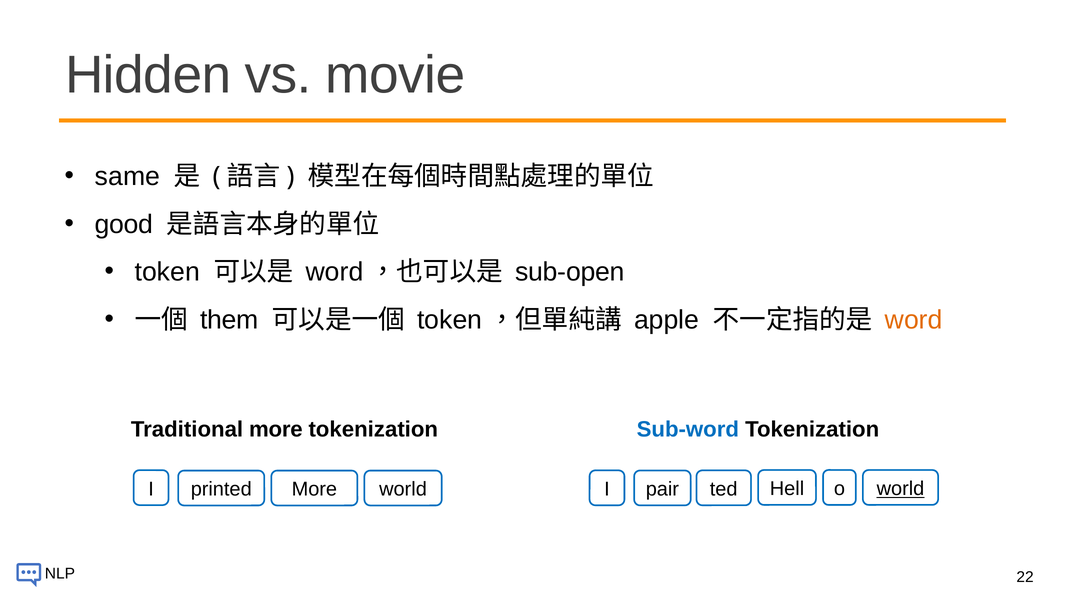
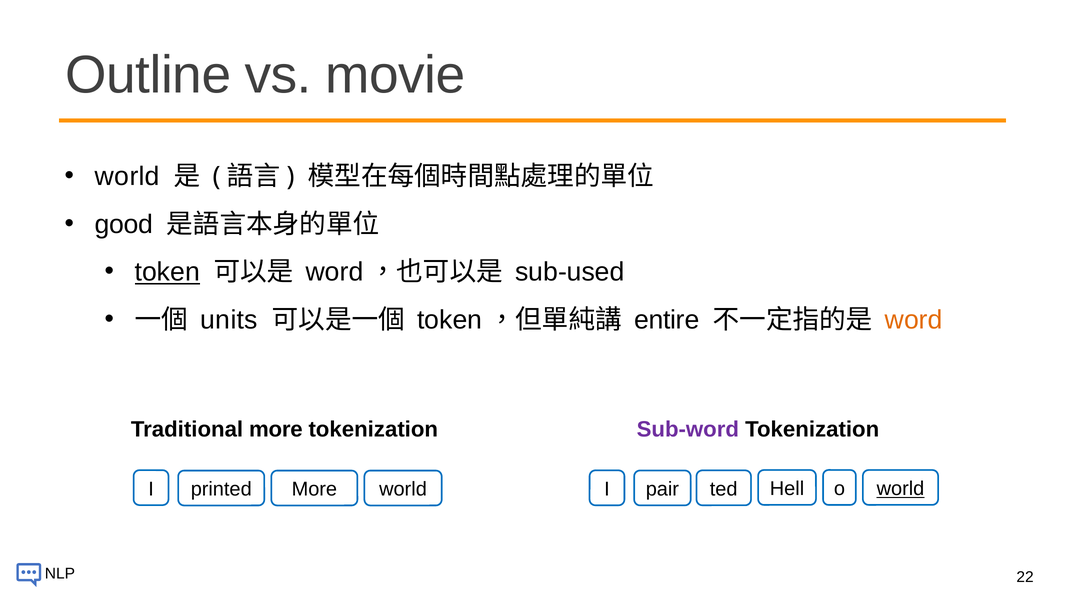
Hidden: Hidden -> Outline (148, 75)
same: same -> world (127, 176)
token underline: none -> present (167, 272)
sub-open: sub-open -> sub-used (570, 272)
them: them -> units (229, 320)
apple: apple -> entire (667, 320)
Sub-word colour: blue -> purple (688, 430)
